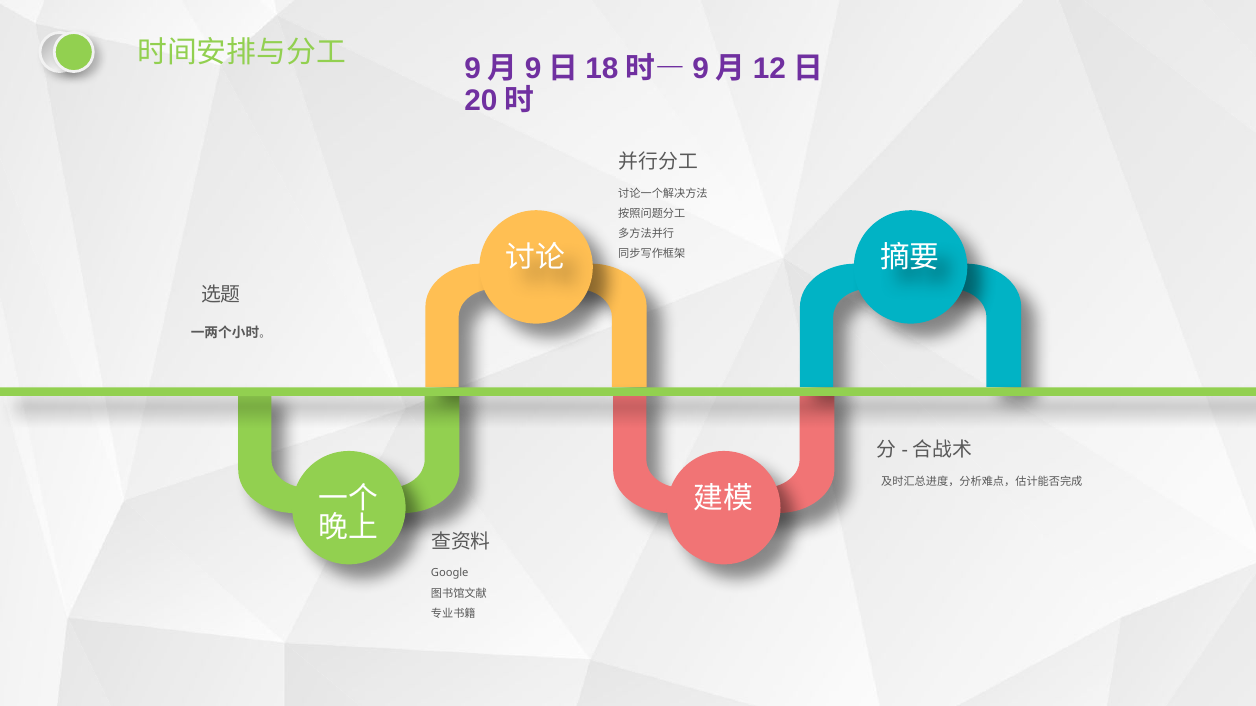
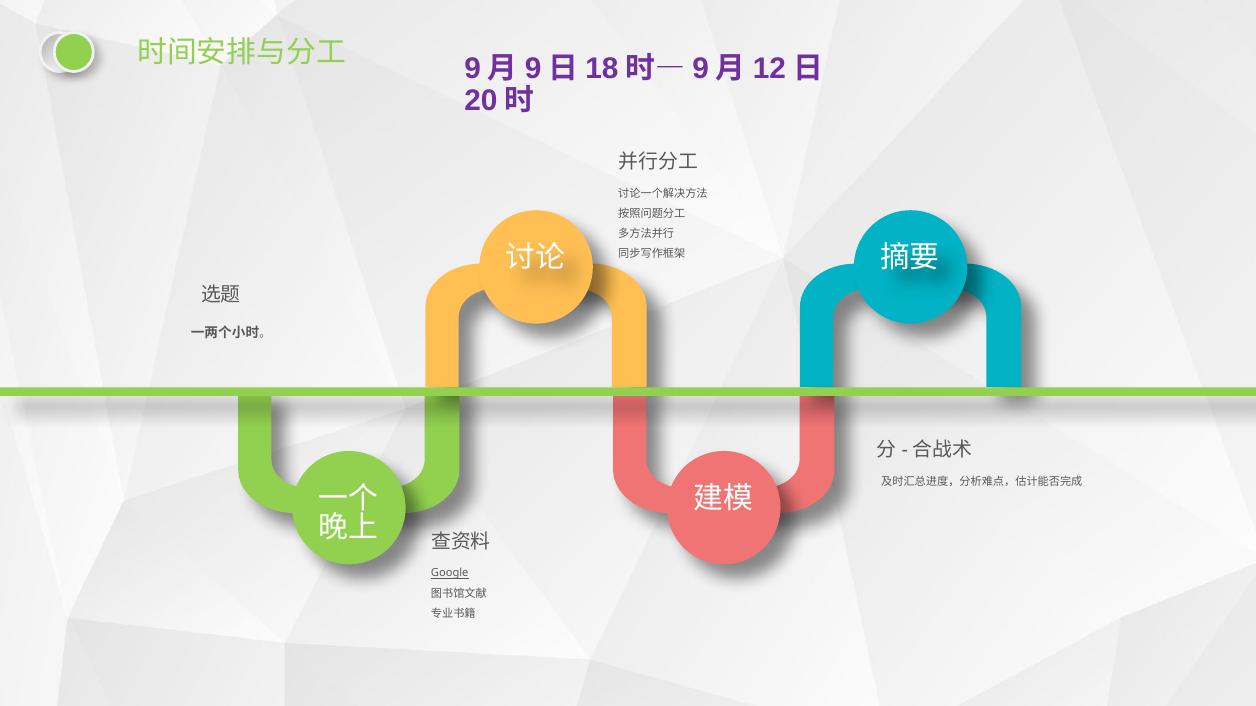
Google underline: none -> present (450, 574)
